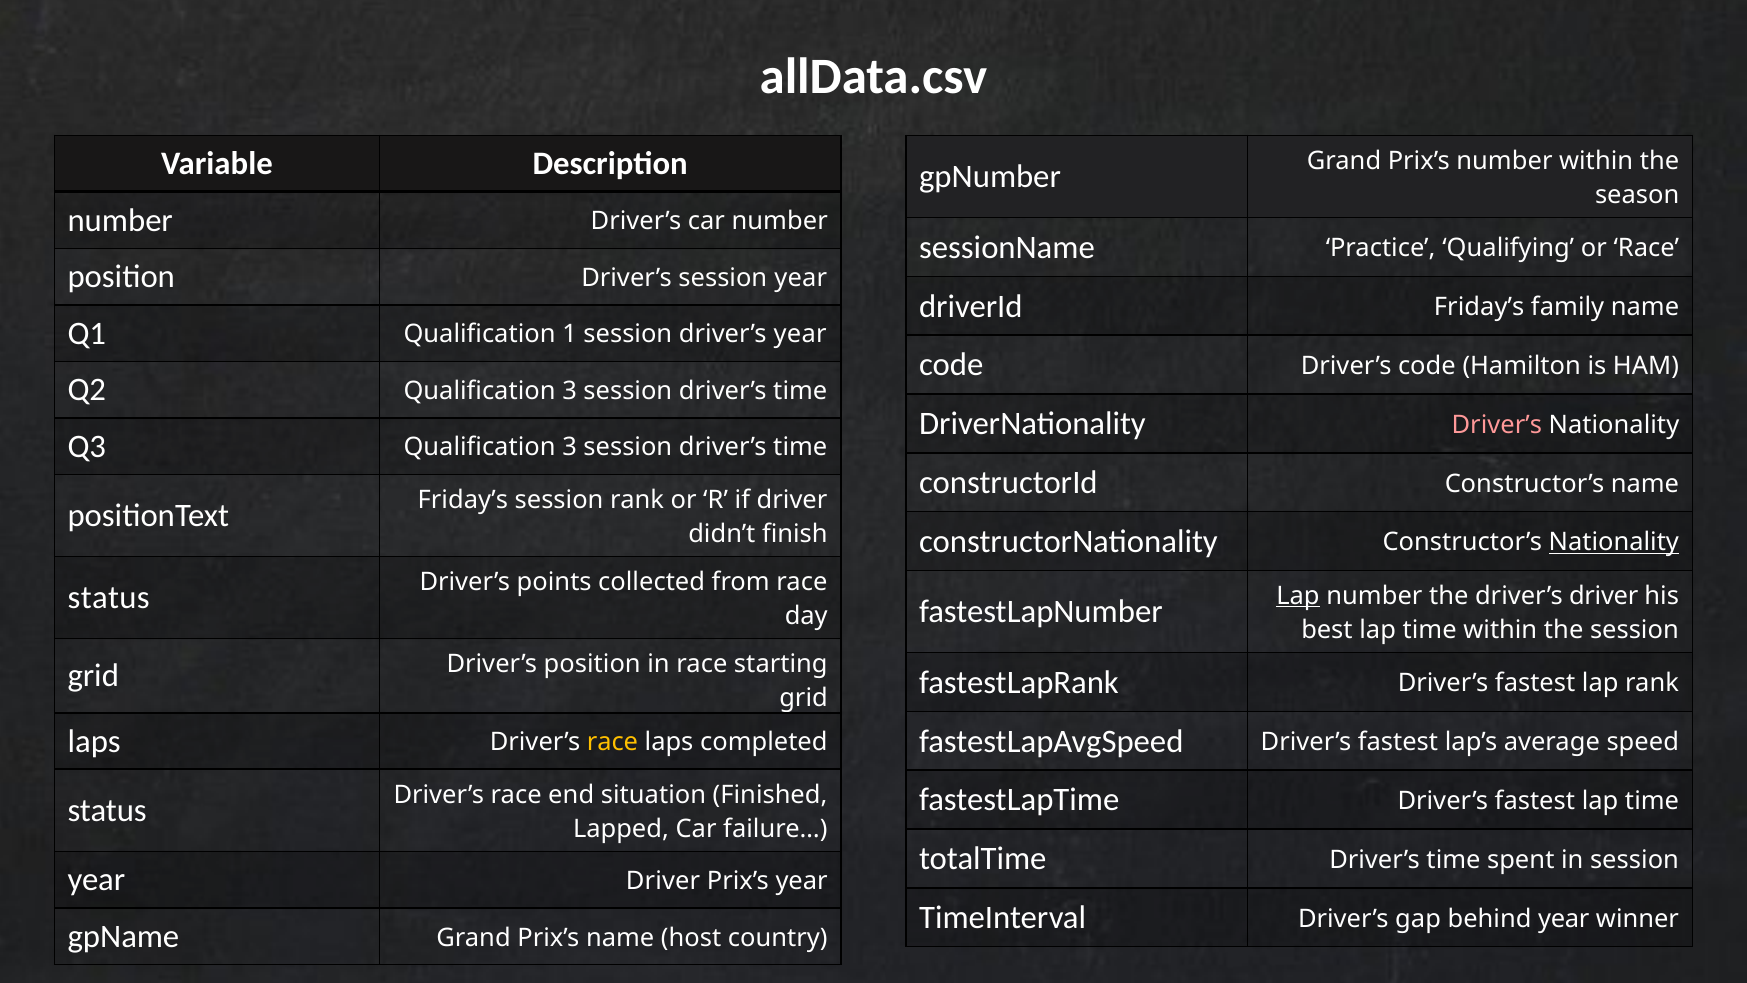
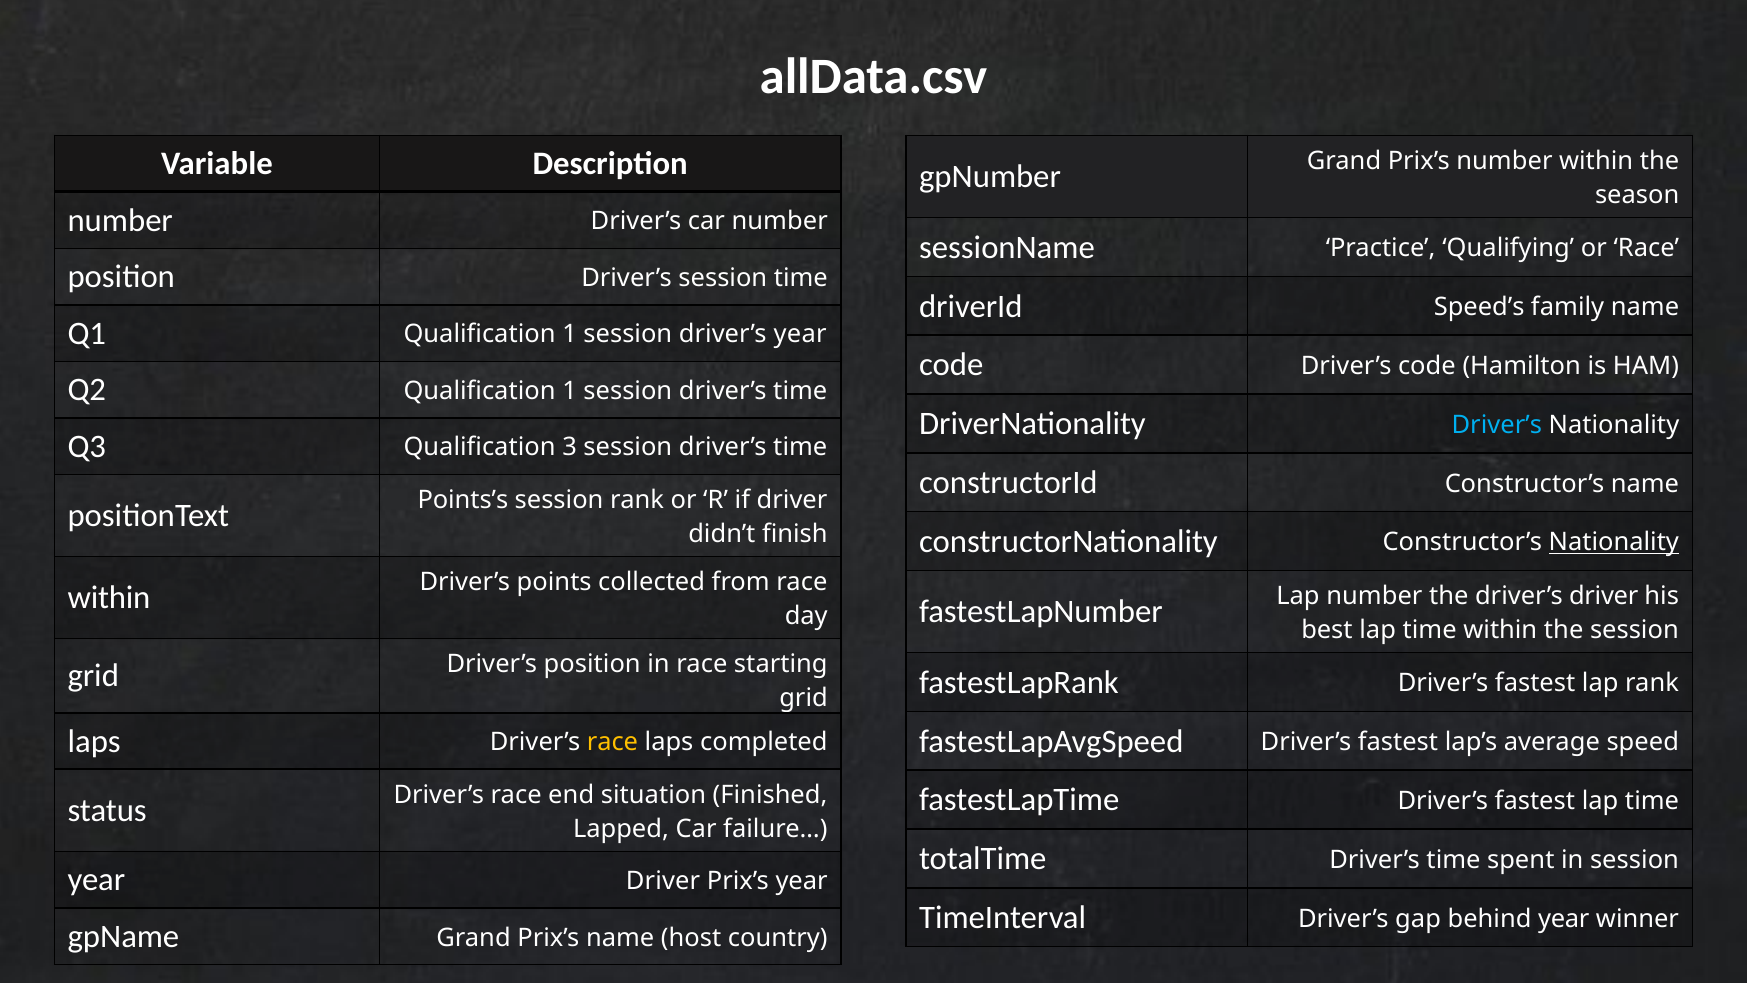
session year: year -> time (801, 278)
driverId Friday’s: Friday’s -> Speed’s (1479, 307)
Q2 Qualification 3: 3 -> 1 (570, 391)
Driver’s colour: pink -> light blue (1497, 425)
positionText Friday’s: Friday’s -> Points’s (463, 500)
status: status -> within (109, 598)
Lap underline: present -> none (1298, 595)
